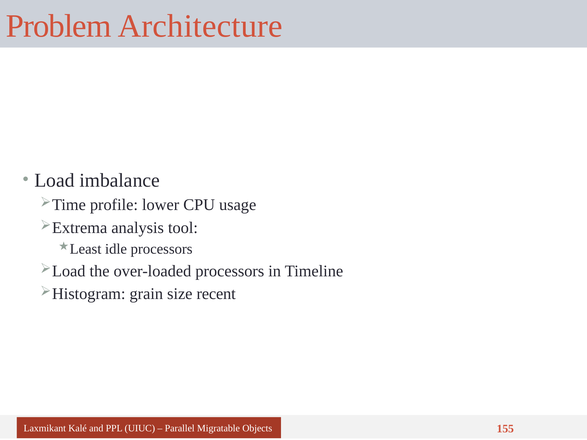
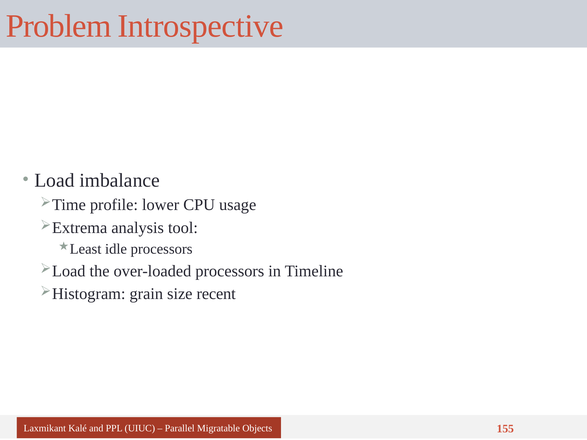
Architecture: Architecture -> Introspective (201, 26)
